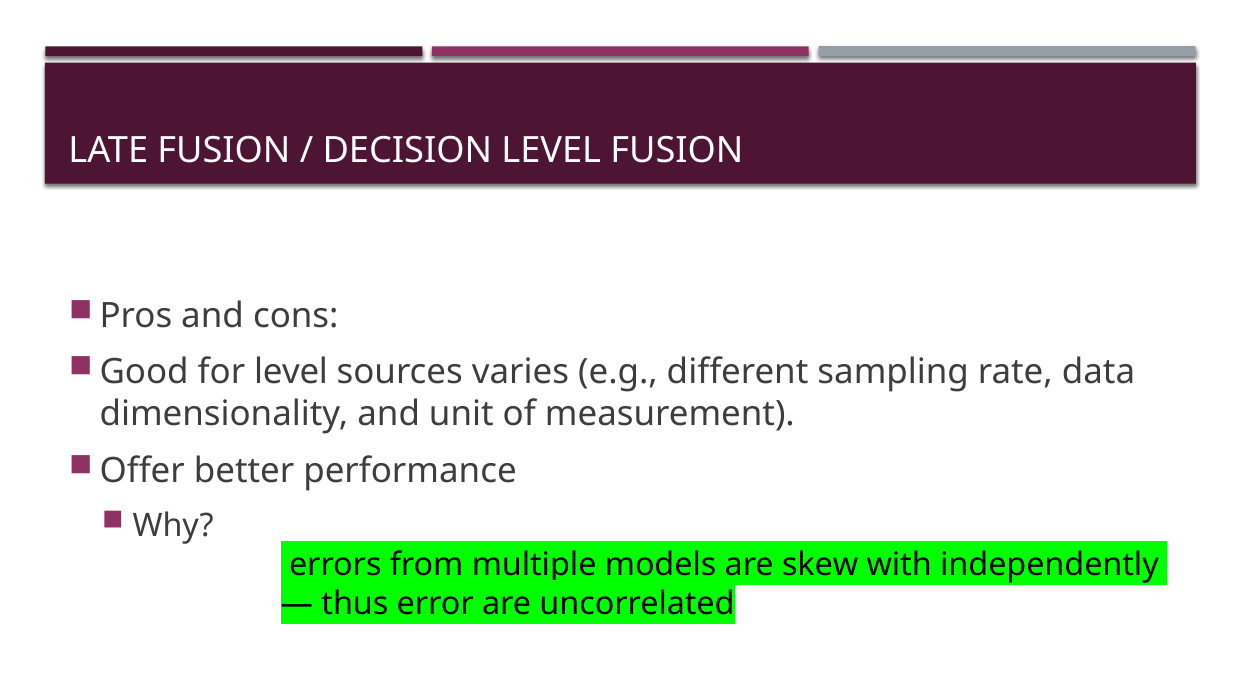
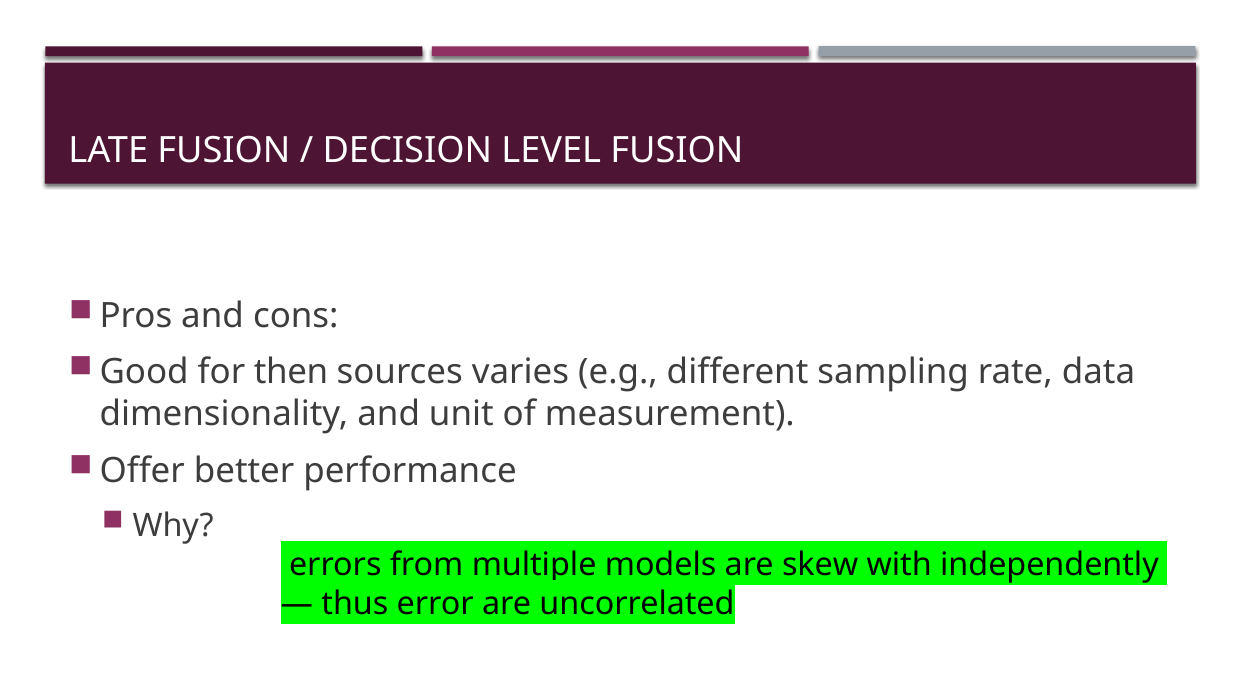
for level: level -> then (291, 372)
